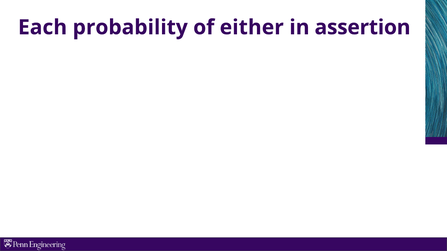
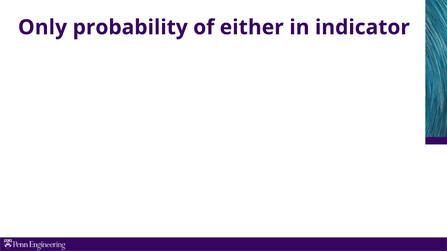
Each: Each -> Only (43, 27)
assertion: assertion -> indicator (362, 27)
